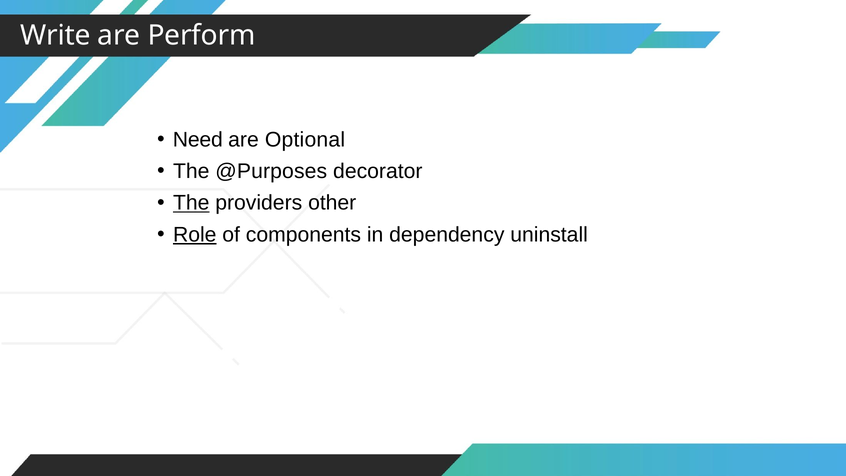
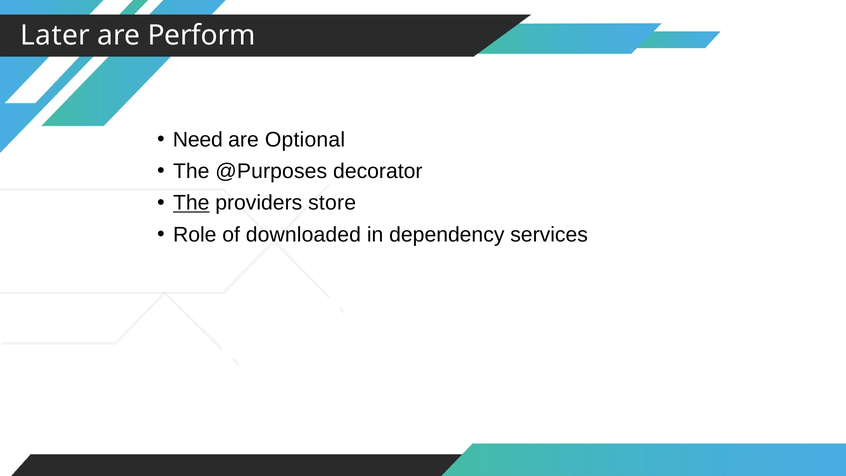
Write: Write -> Later (55, 35)
other: other -> store (332, 203)
Role underline: present -> none (195, 235)
components: components -> downloaded (303, 235)
uninstall: uninstall -> services (549, 235)
